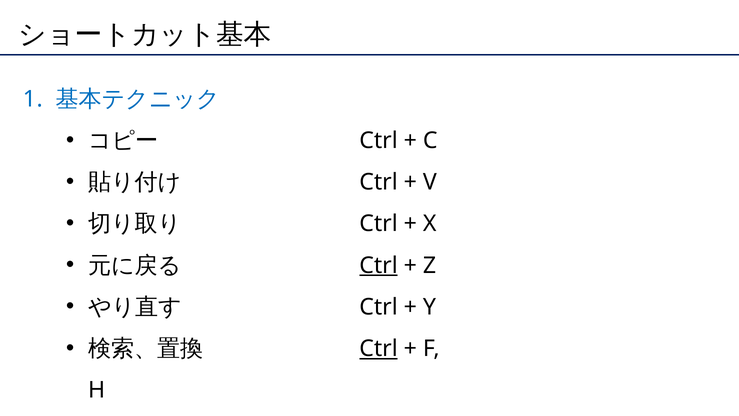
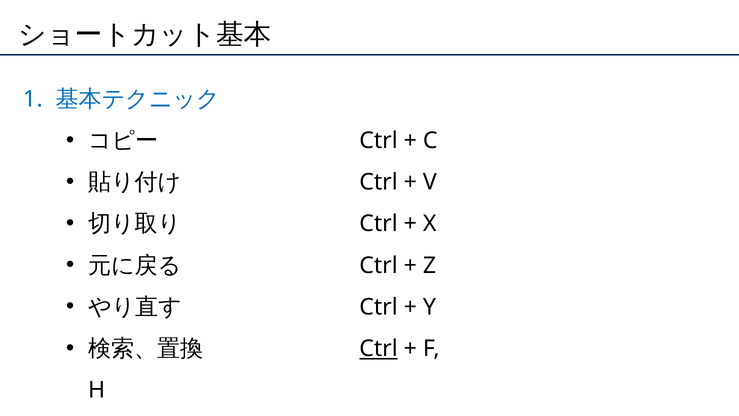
Ctrl underline: present -> none (379, 265)
